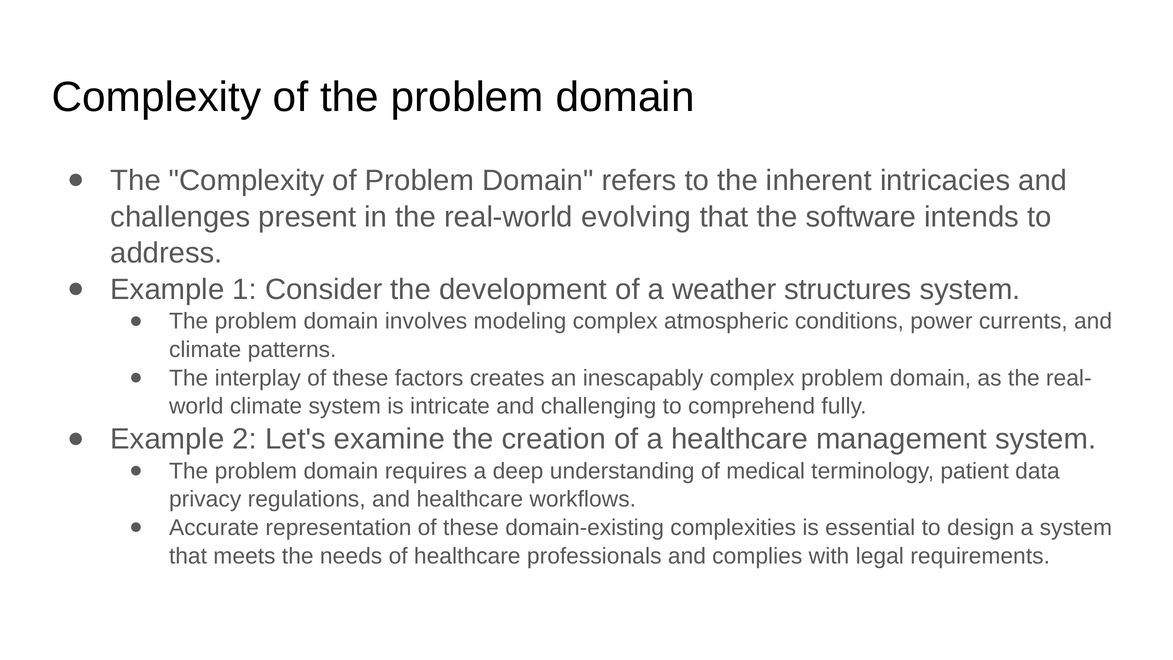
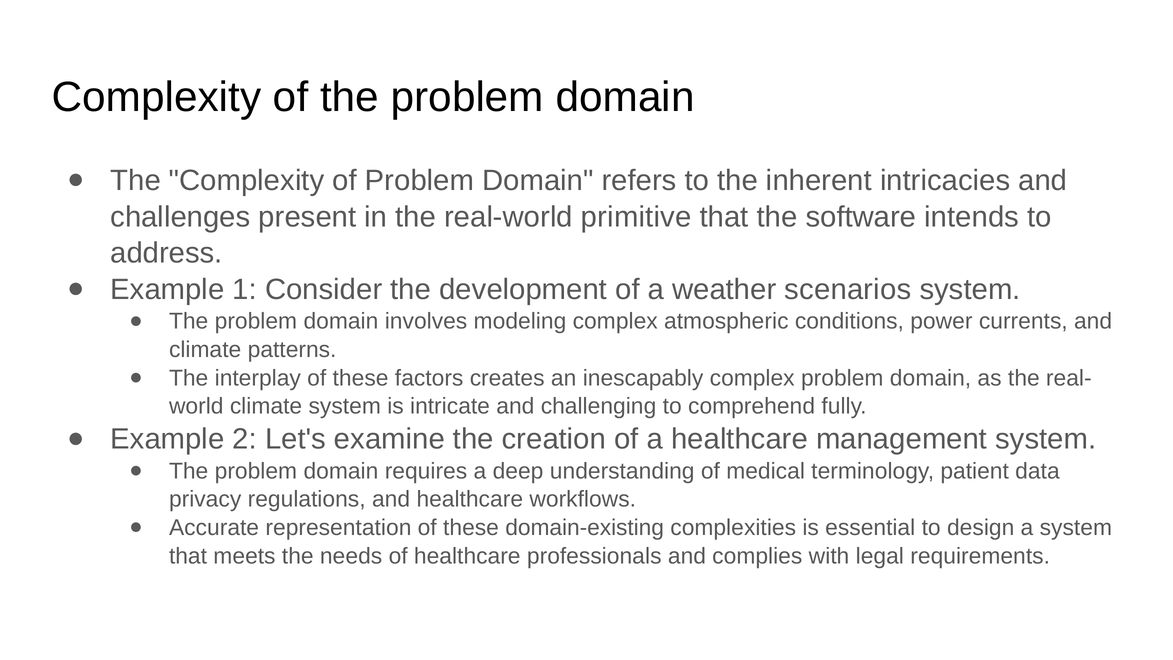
evolving: evolving -> primitive (636, 217)
structures: structures -> scenarios (848, 290)
